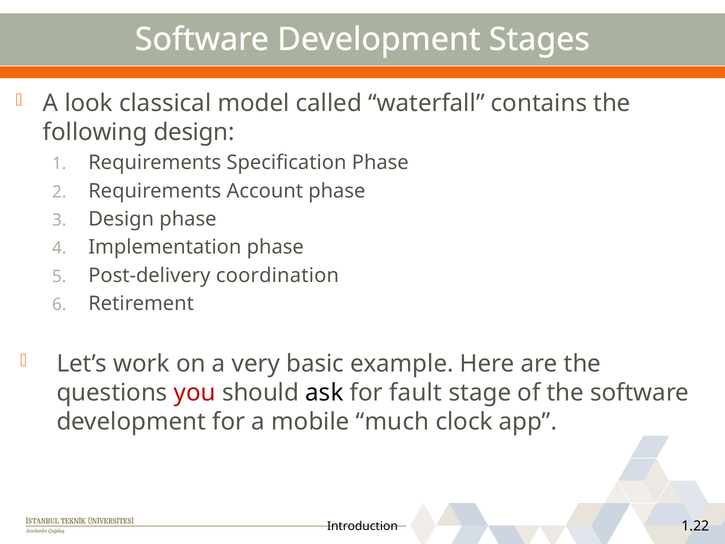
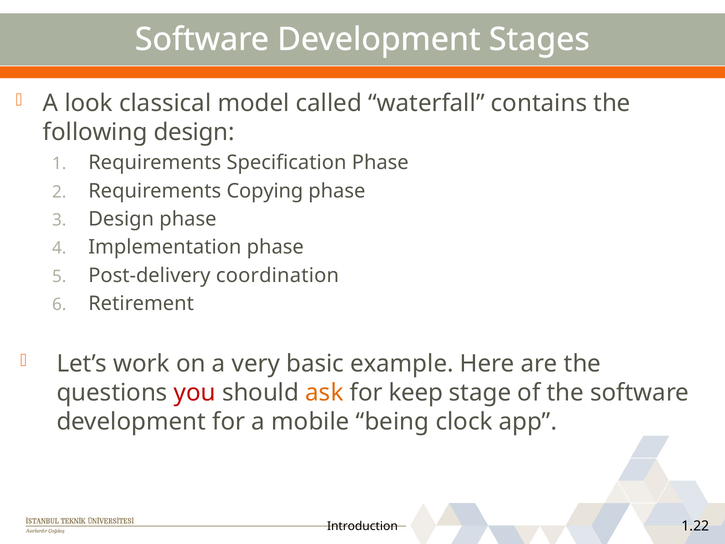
Account: Account -> Copying (265, 191)
ask colour: black -> orange (324, 393)
fault: fault -> keep (416, 393)
much: much -> being (393, 422)
